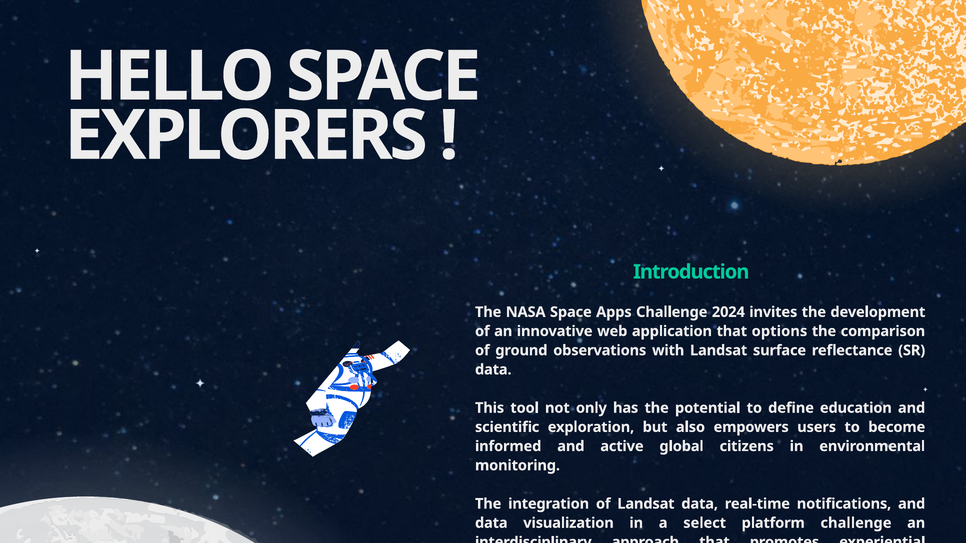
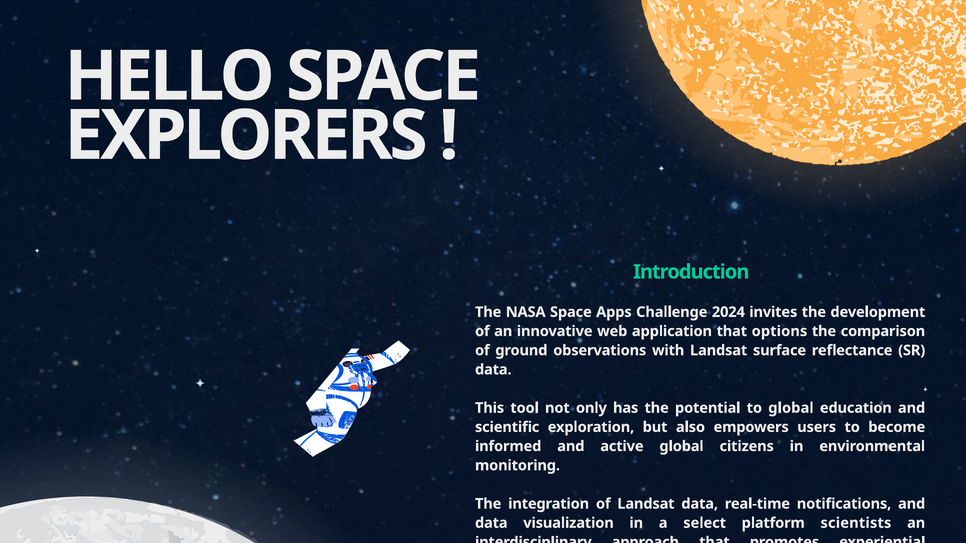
to define: define -> global (791, 408)
platform challenge: challenge -> scientists (856, 523)
